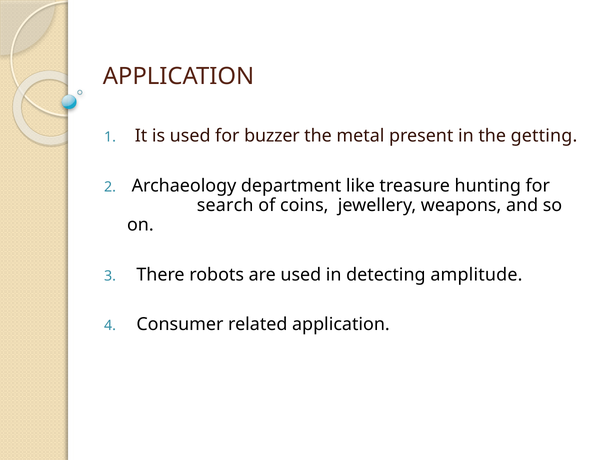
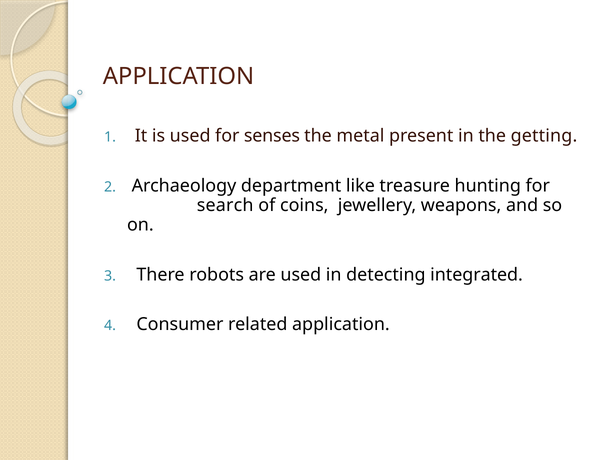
buzzer: buzzer -> senses (272, 136)
amplitude: amplitude -> integrated (477, 275)
